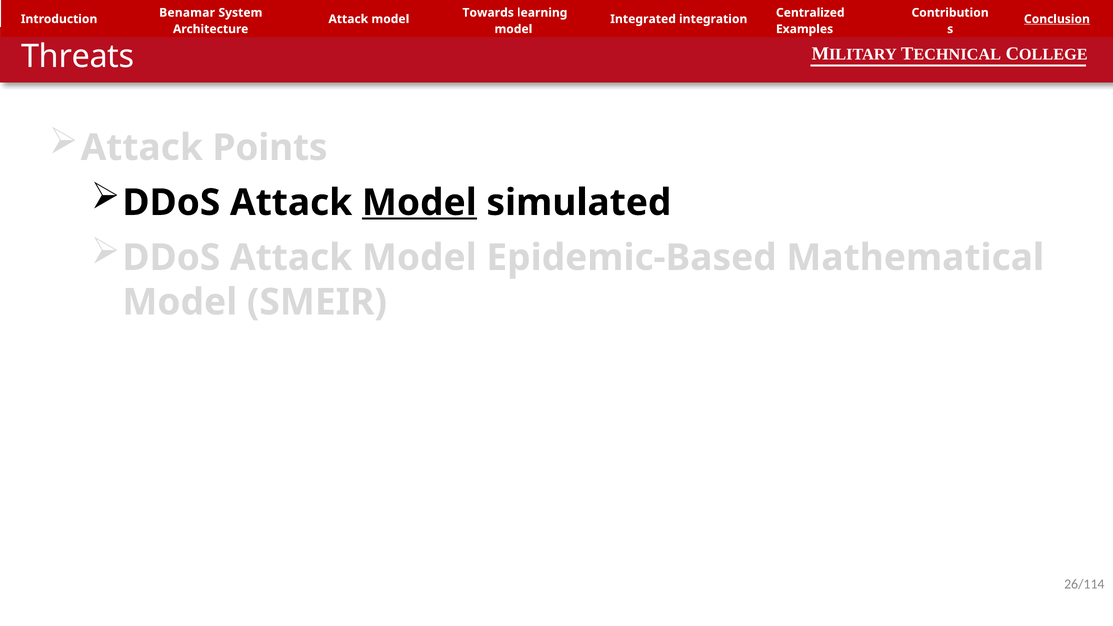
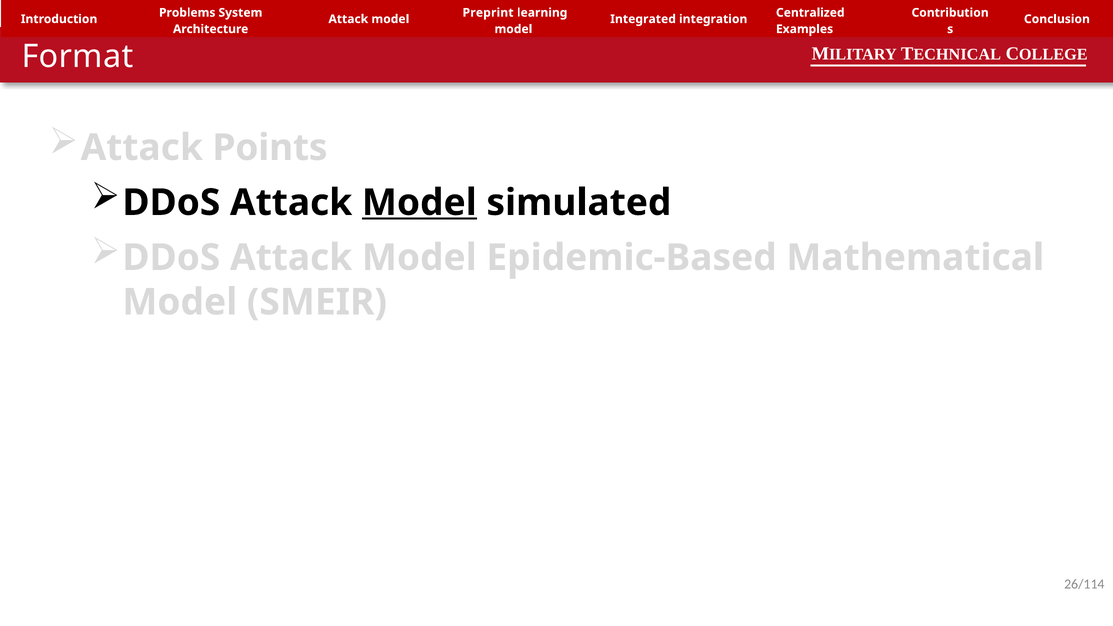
Benamar: Benamar -> Problems (187, 13)
Towards: Towards -> Preprint (488, 13)
Conclusion underline: present -> none (1057, 19)
Threats: Threats -> Format (77, 56)
